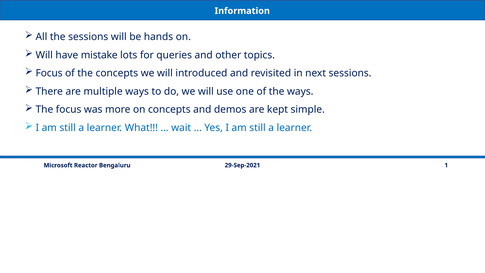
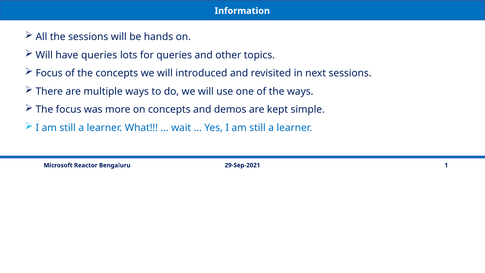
have mistake: mistake -> queries (99, 55)
